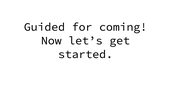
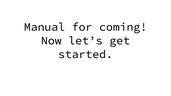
Guided: Guided -> Manual (44, 27)
